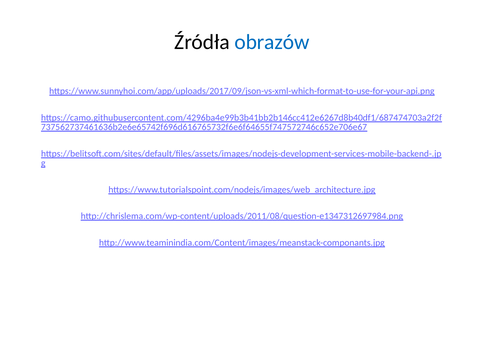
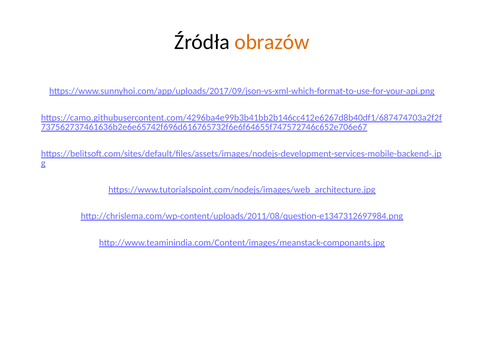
obrazów colour: blue -> orange (272, 42)
